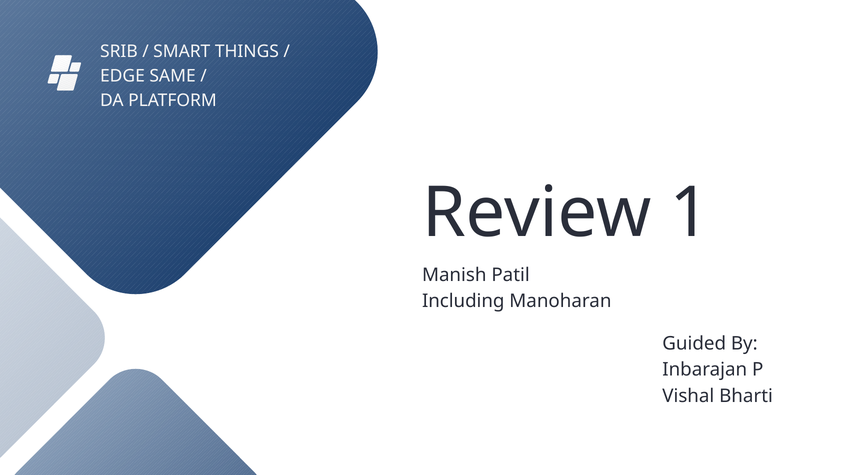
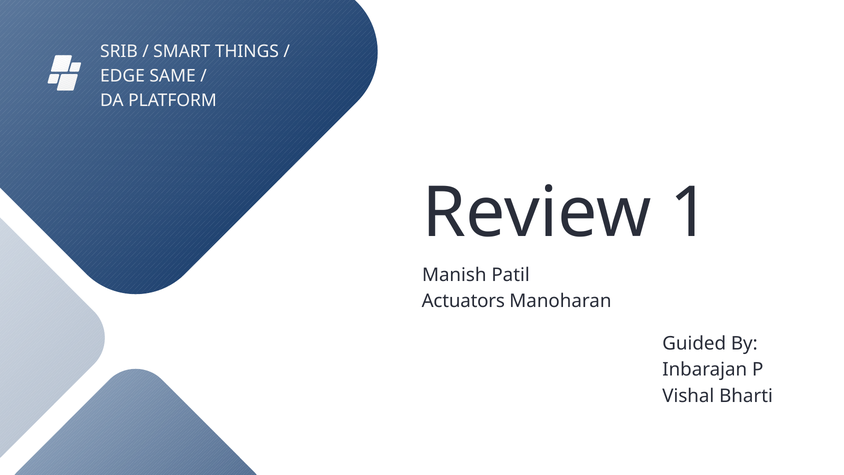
Including: Including -> Actuators (463, 301)
